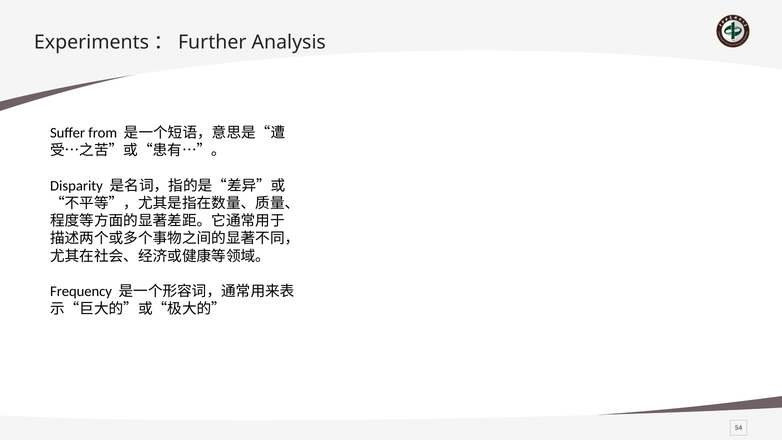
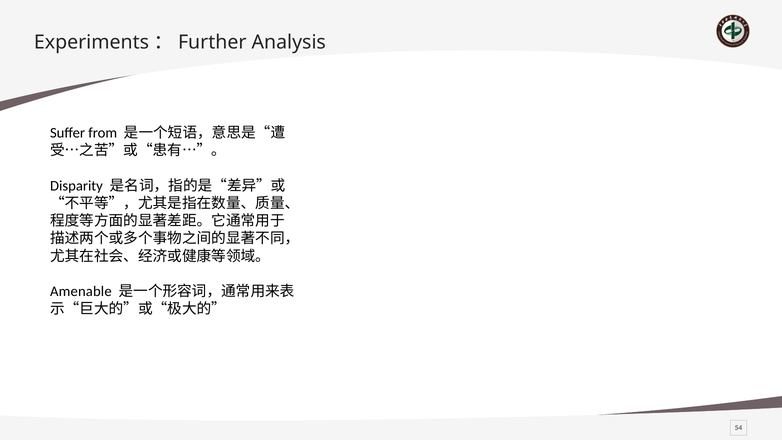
Frequency: Frequency -> Amenable (81, 291)
